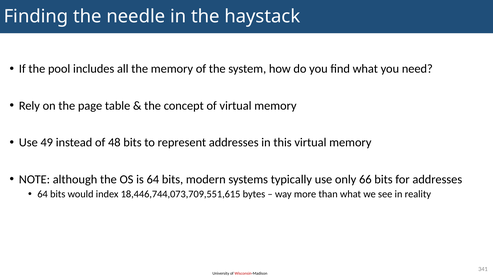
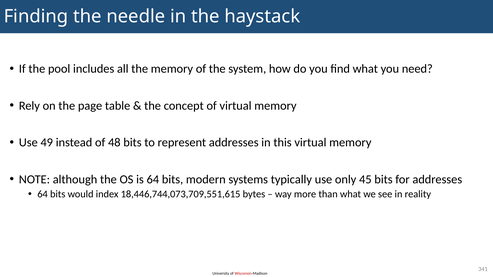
66: 66 -> 45 (365, 180)
